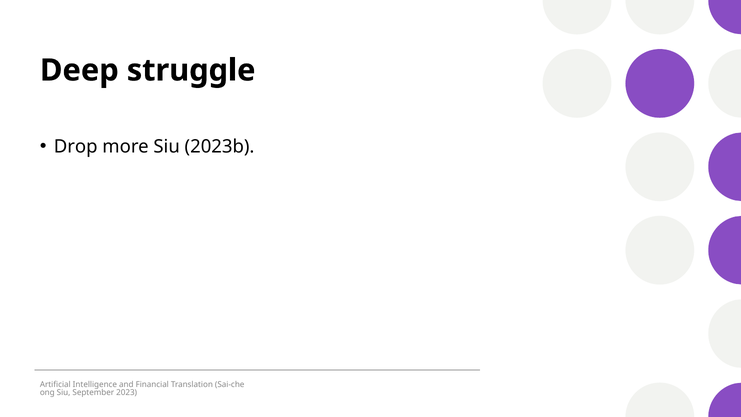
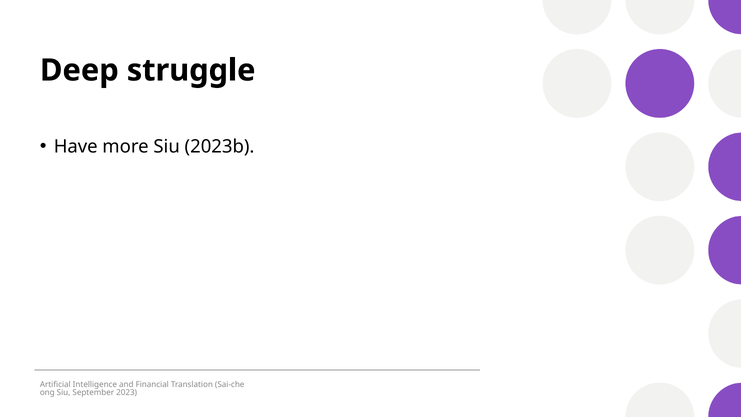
Drop: Drop -> Have (76, 146)
